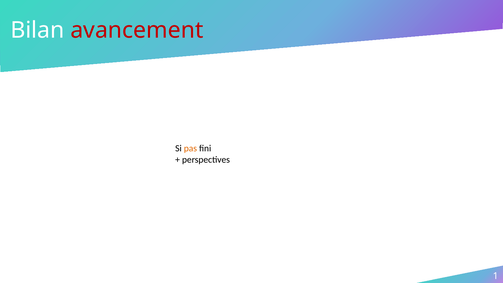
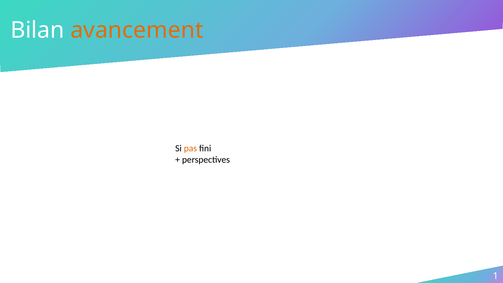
avancement colour: red -> orange (137, 30)
